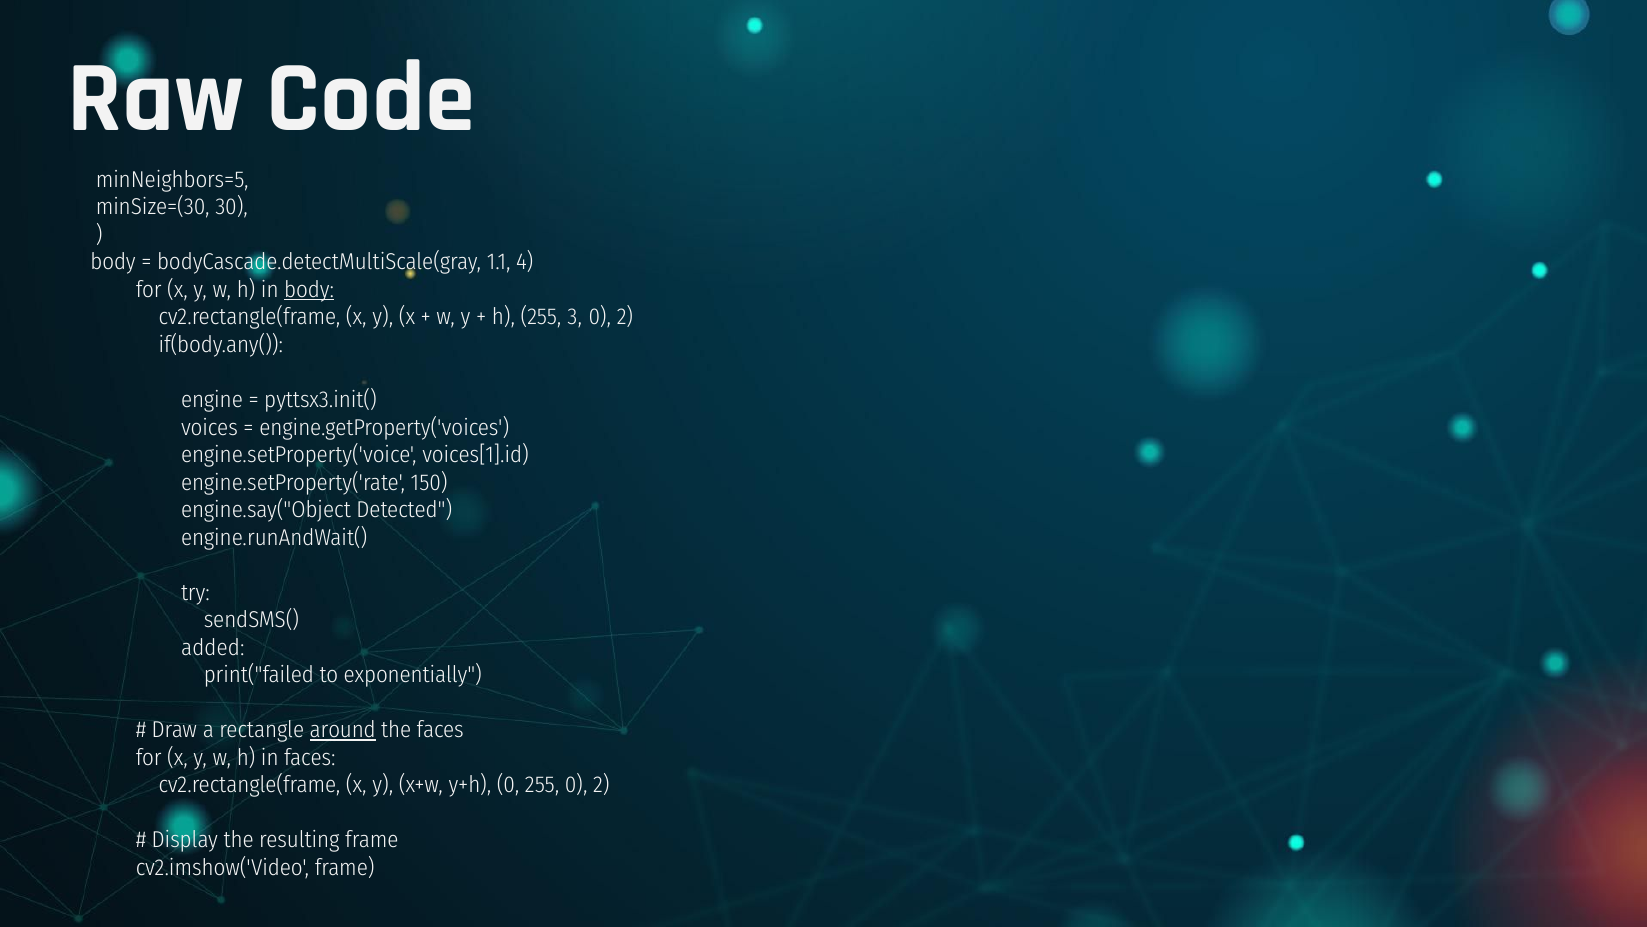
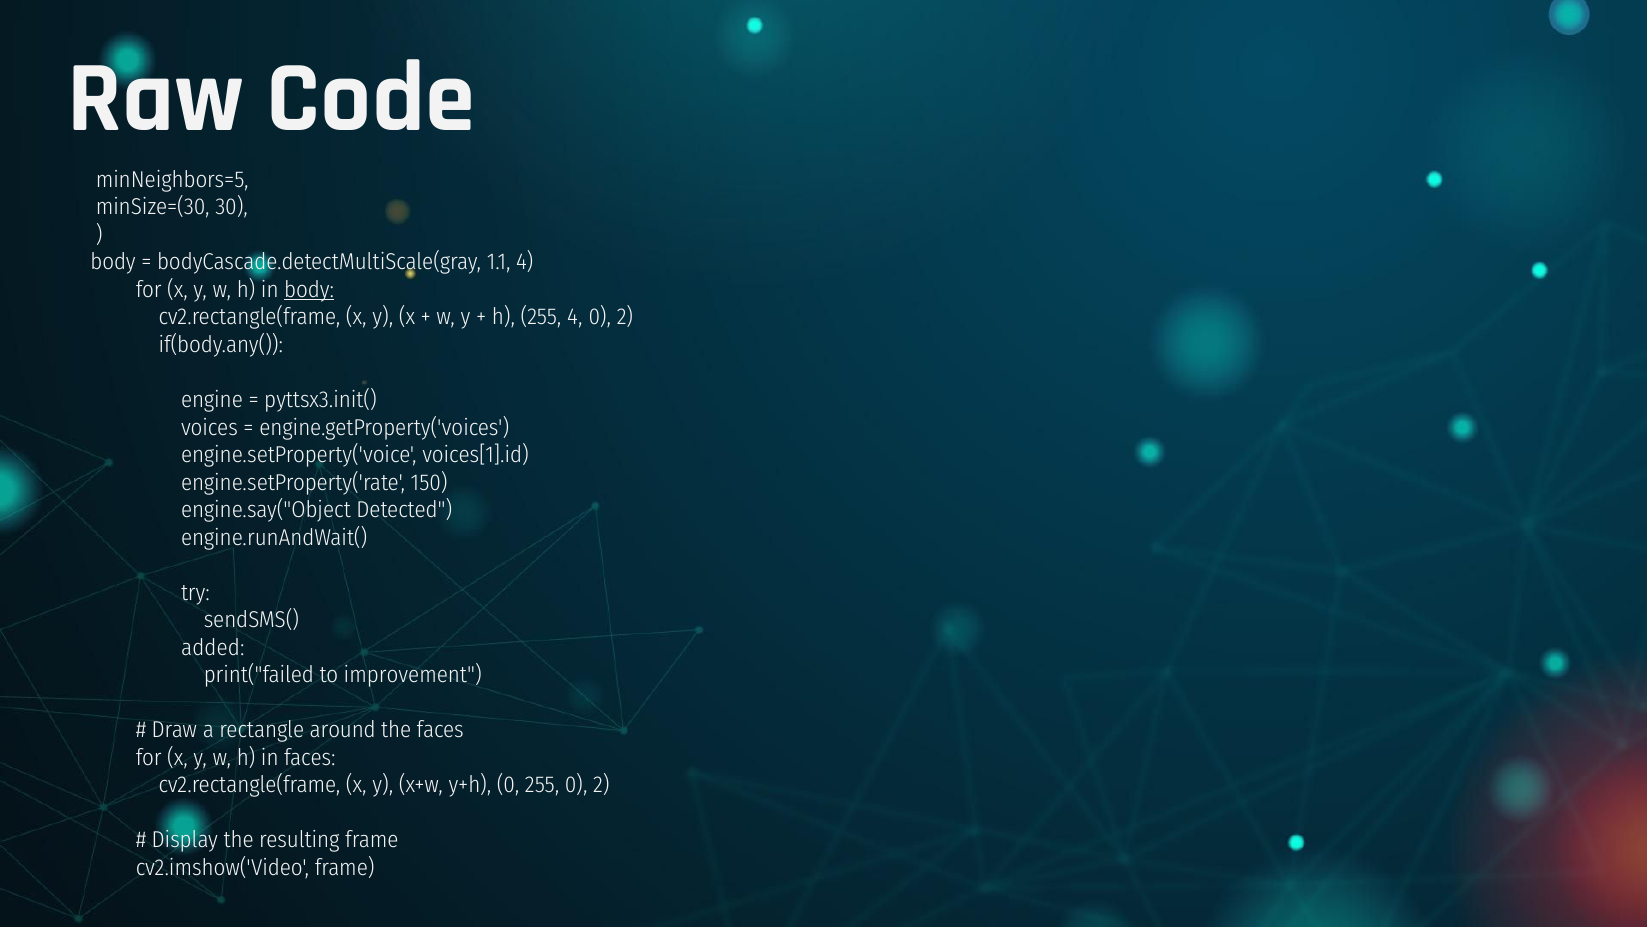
255 3: 3 -> 4 (575, 317)
exponentially: exponentially -> improvement (413, 675)
around underline: present -> none (343, 730)
